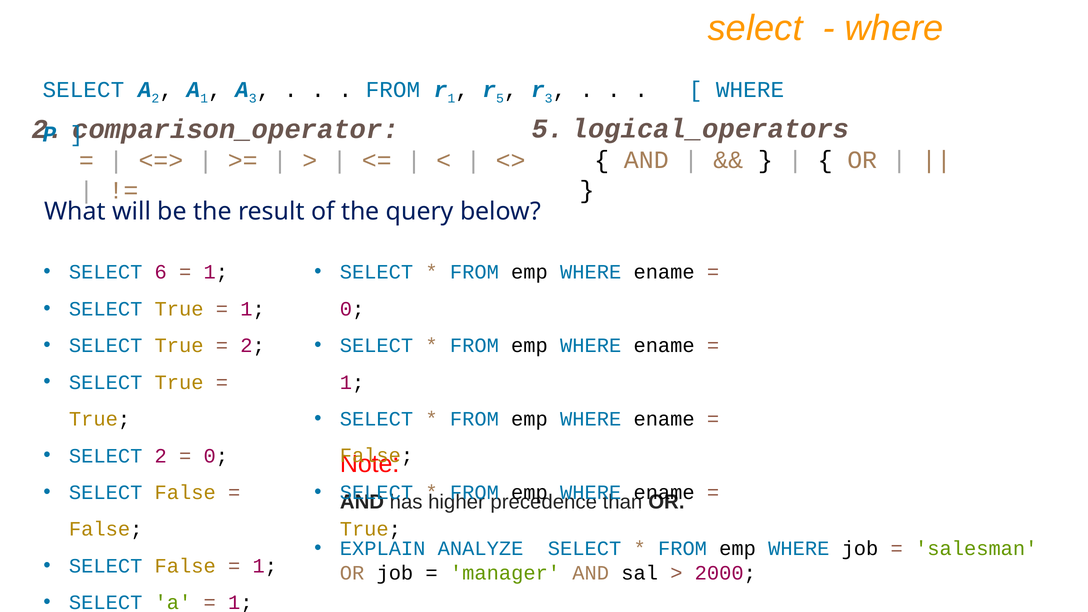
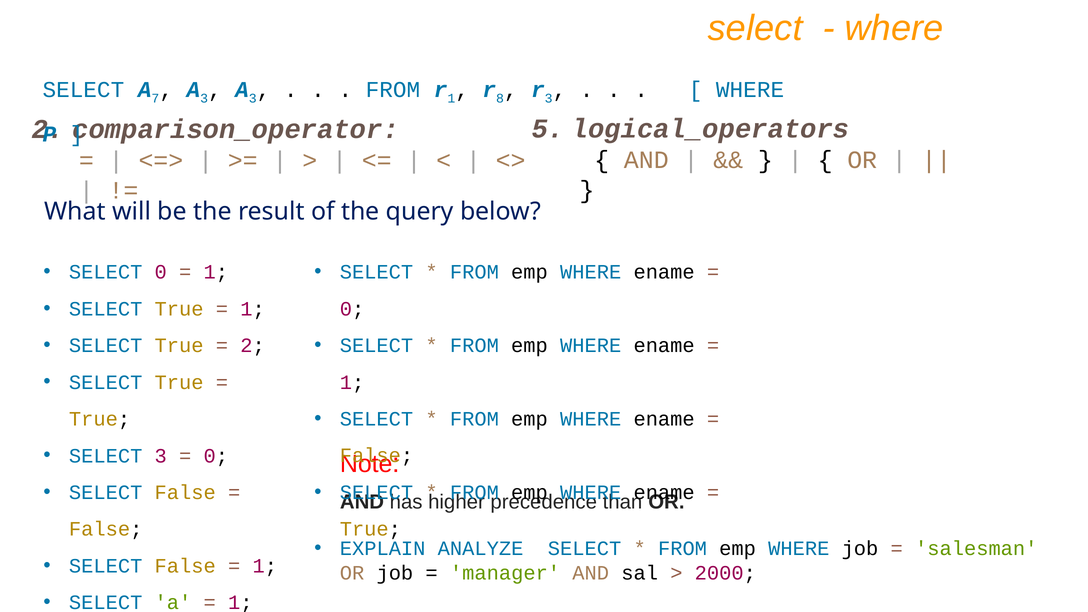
A 2: 2 -> 7 (155, 99)
1: 1 -> 3 (204, 99)
5: 5 -> 8 (500, 99)
SELECT 6: 6 -> 0 (161, 272)
SELECT 2: 2 -> 3 (161, 456)
